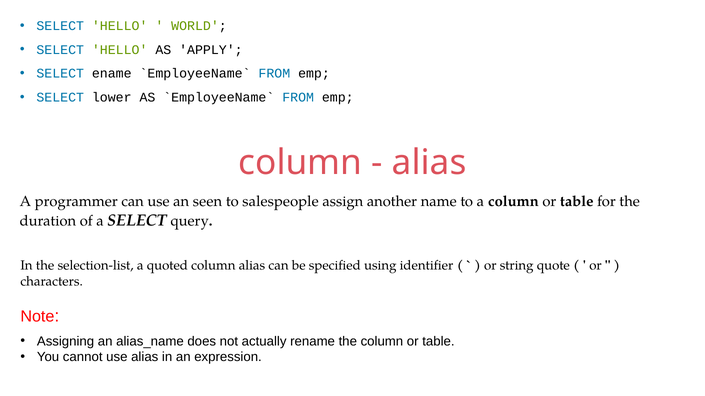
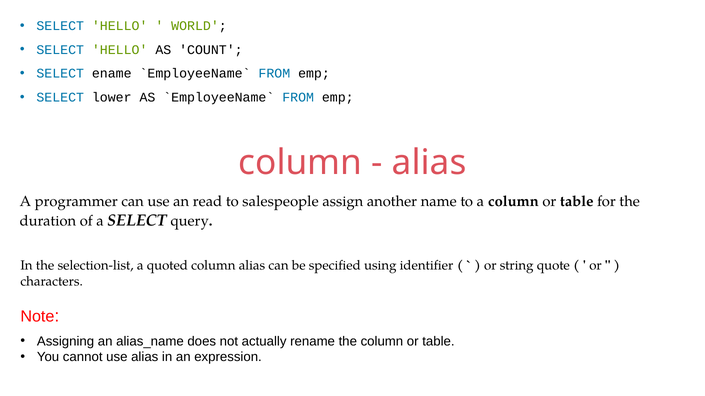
APPLY: APPLY -> COUNT (211, 50)
seen: seen -> read (208, 202)
